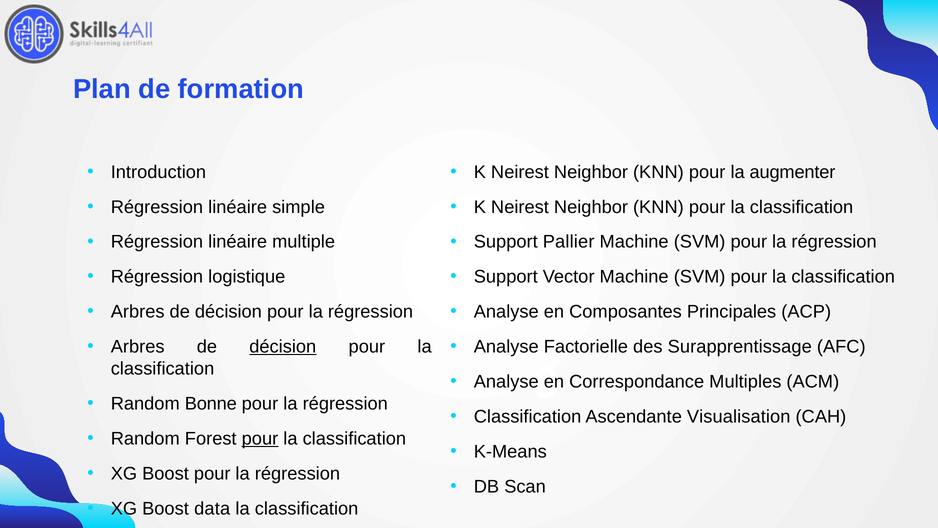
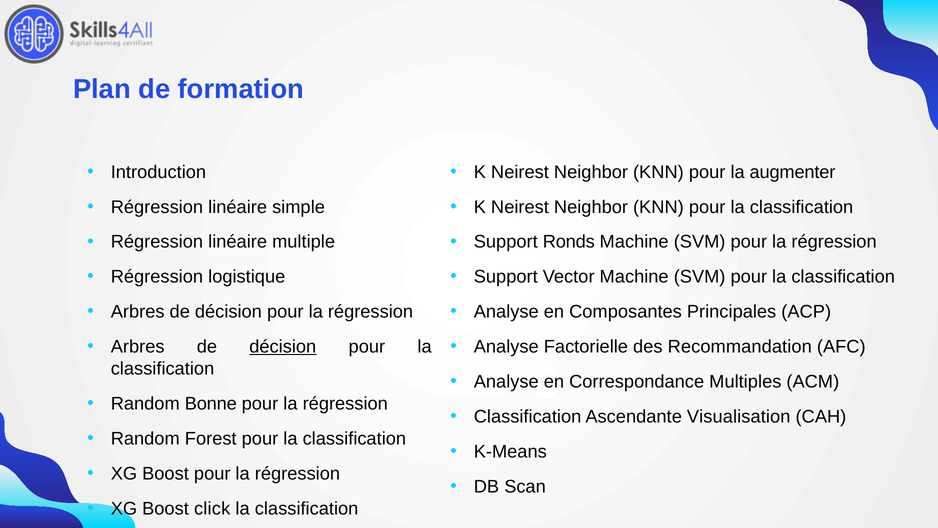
Pallier: Pallier -> Ronds (569, 242)
Surapprentissage: Surapprentissage -> Recommandation (740, 347)
pour underline: present -> none (260, 438)
data: data -> click (212, 508)
